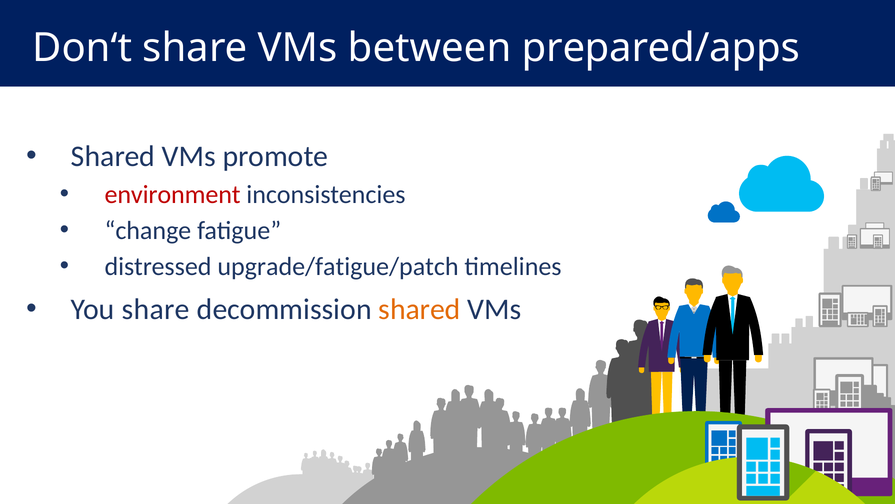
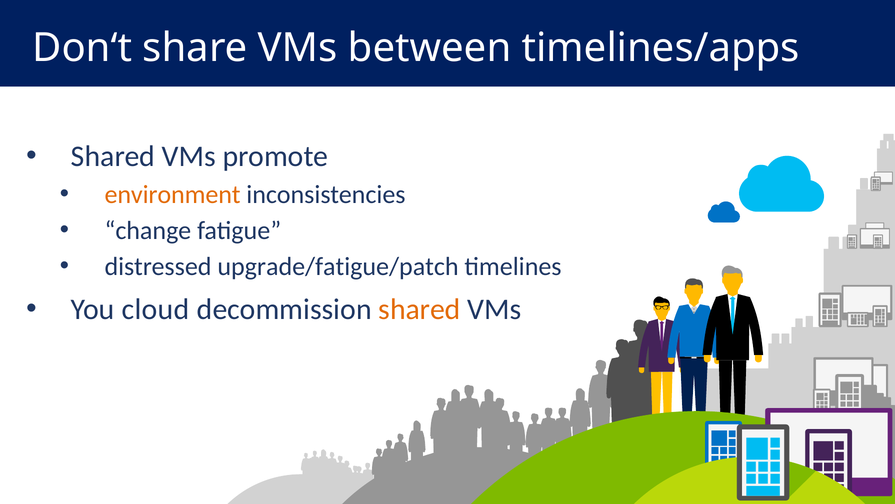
prepared/apps: prepared/apps -> timelines/apps (661, 48)
environment colour: red -> orange (173, 194)
You share: share -> cloud (156, 309)
